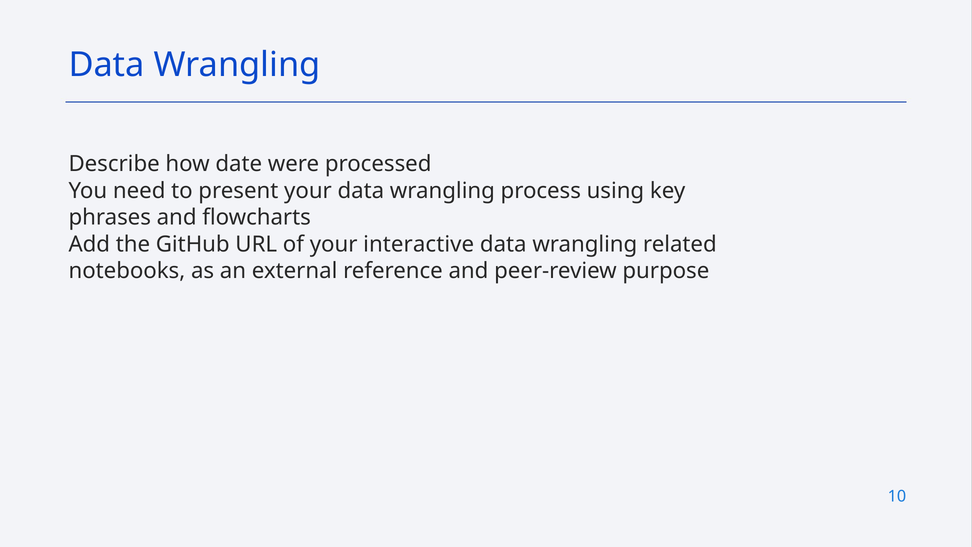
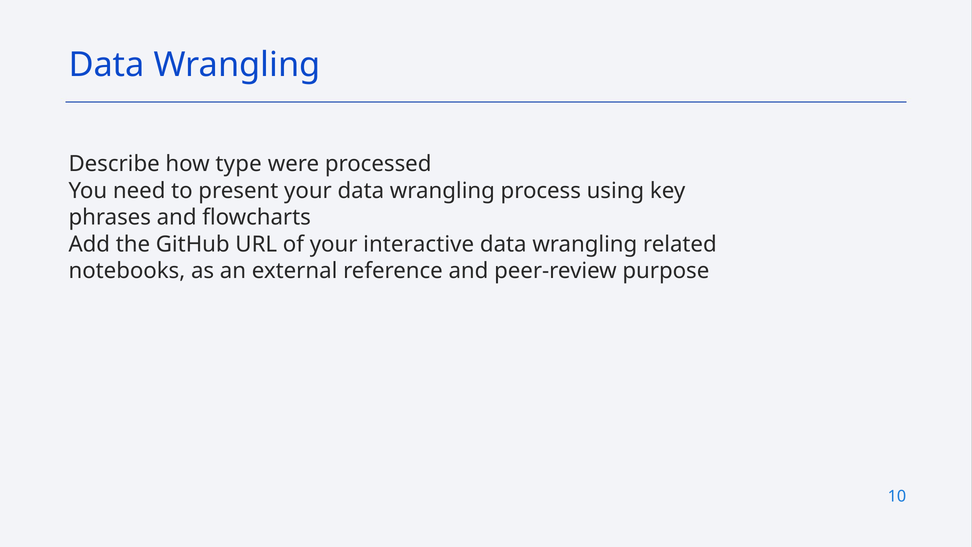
date: date -> type (239, 164)
